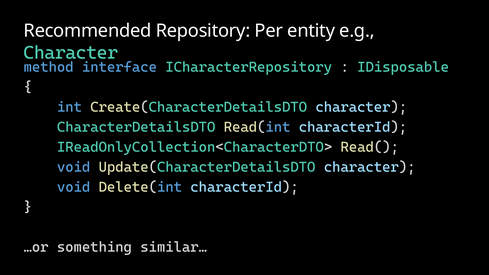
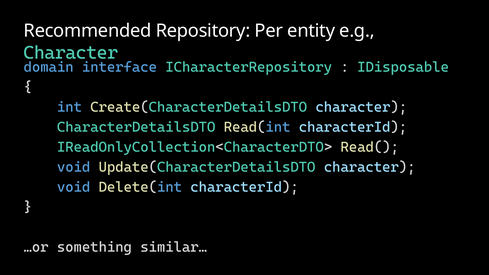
method: method -> domain (49, 67)
